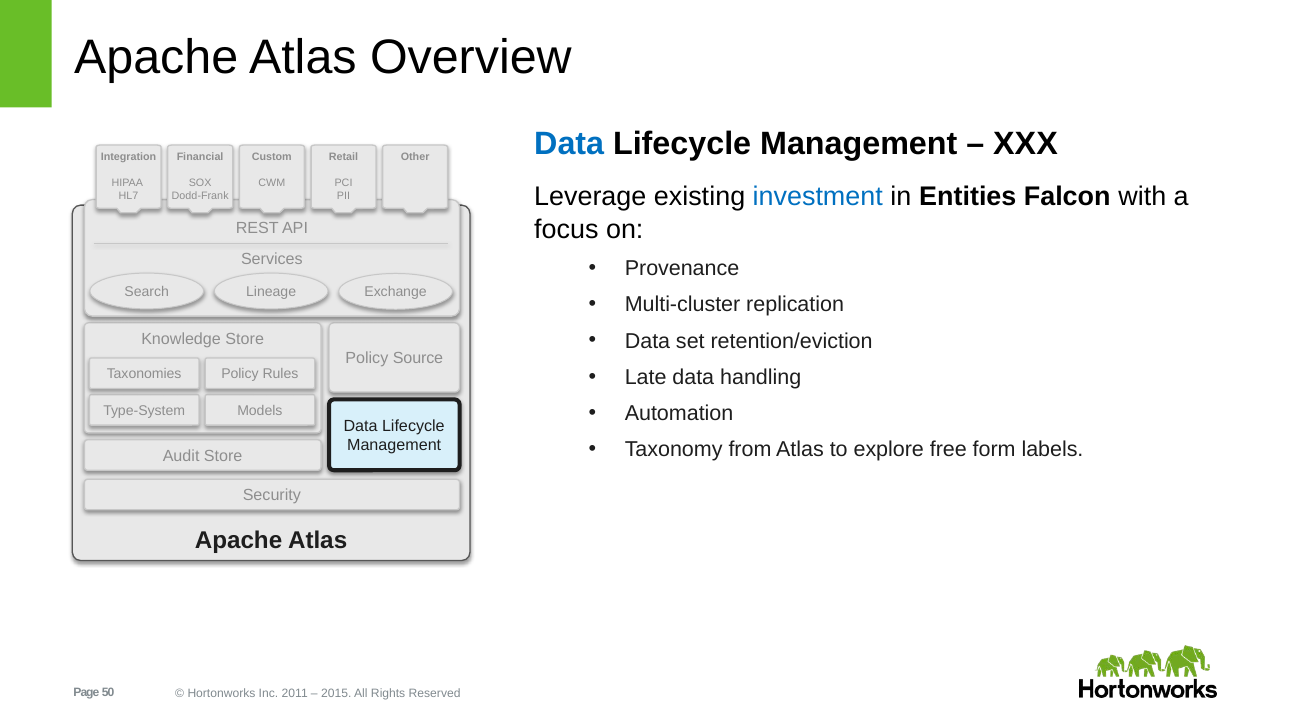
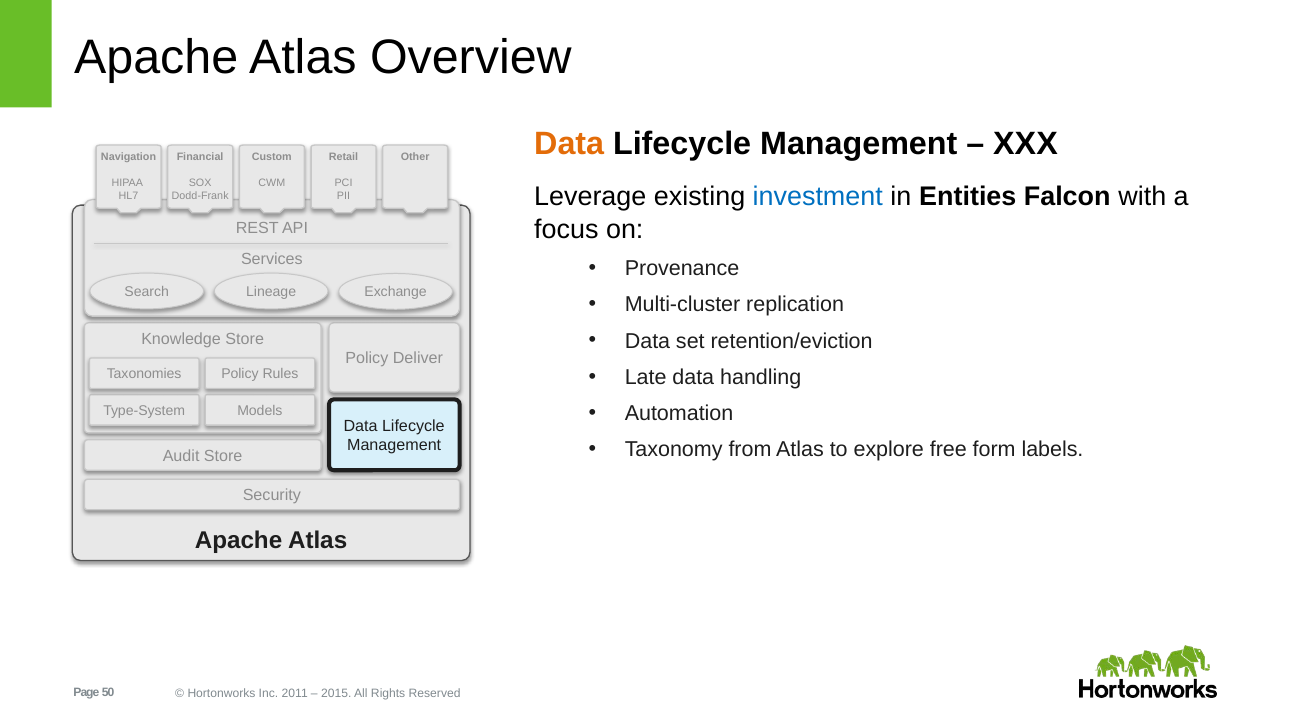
Data colour: blue -> orange (569, 144)
Integration: Integration -> Navigation (129, 157)
Source: Source -> Deliver (418, 359)
